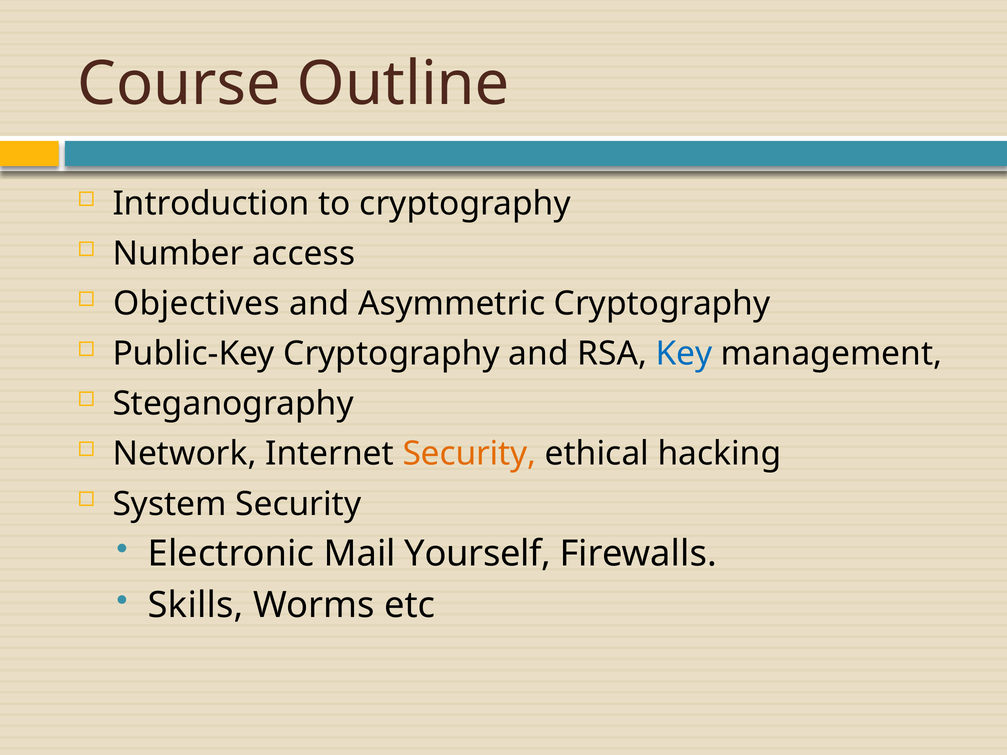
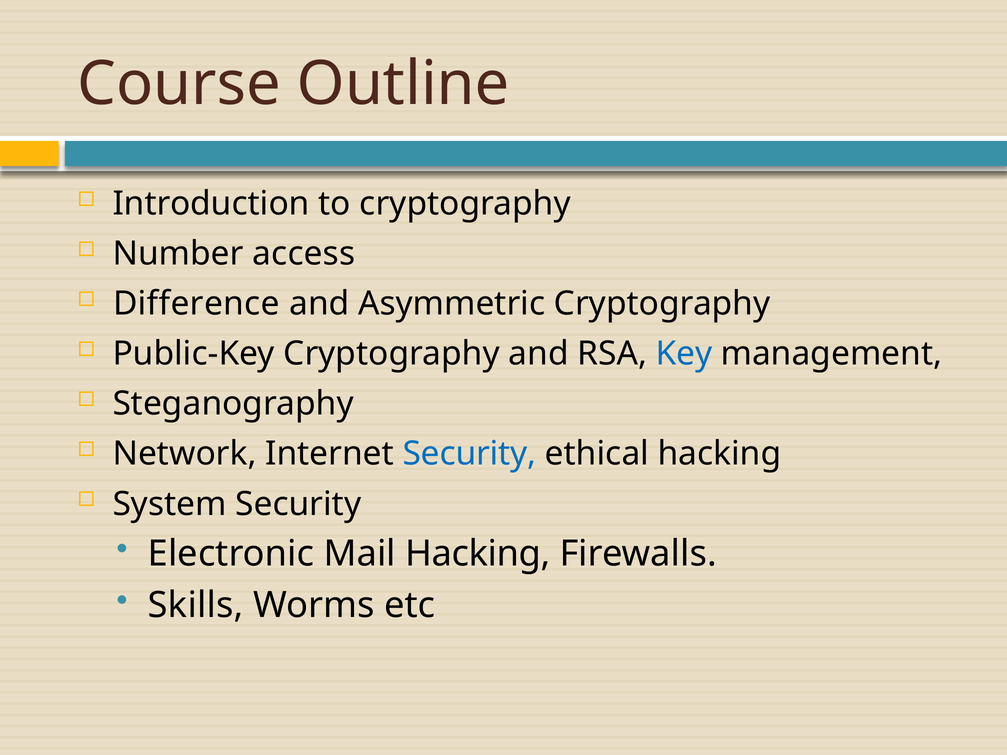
Objectives: Objectives -> Difference (196, 304)
Security colour: orange -> blue (470, 454)
Mail Yourself: Yourself -> Hacking (478, 554)
